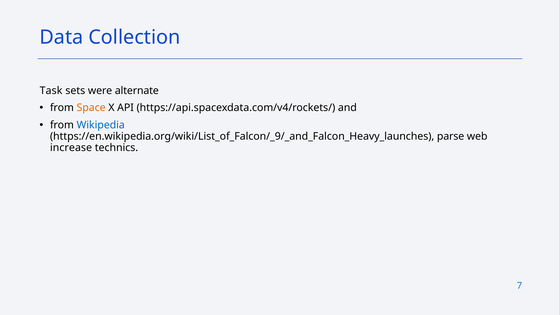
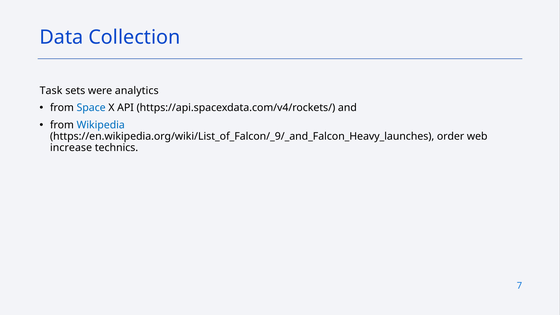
alternate: alternate -> analytics (137, 91)
Space colour: orange -> blue (91, 108)
parse: parse -> order (451, 136)
